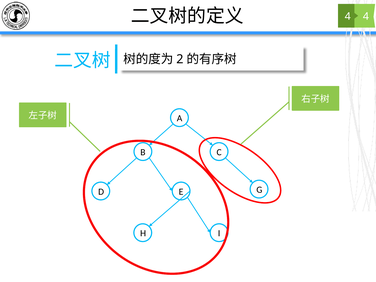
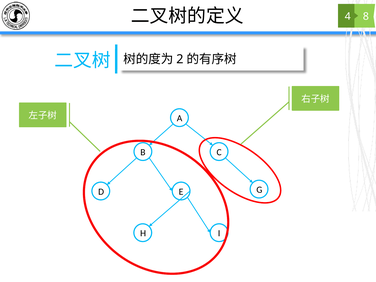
4: 4 -> 8 (366, 16)
